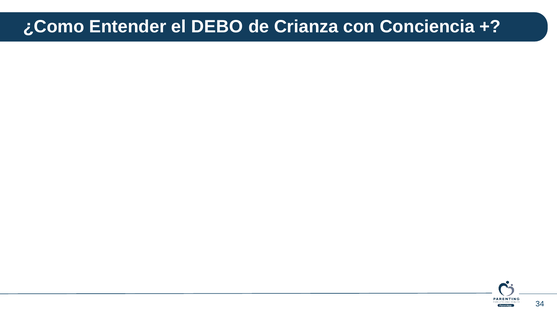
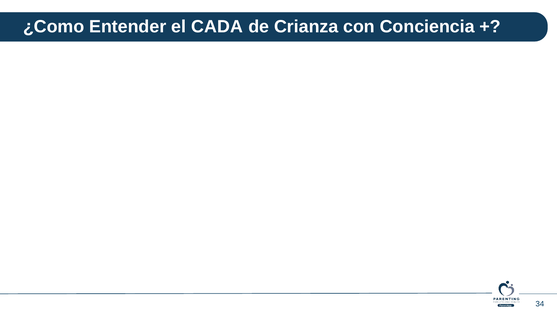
DEBO: DEBO -> CADA (217, 27)
